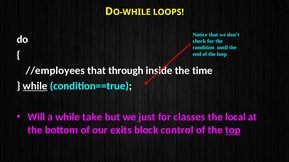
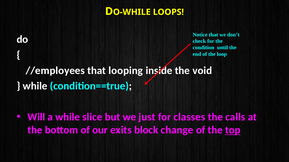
through: through -> looping (126, 71)
time: time -> void (202, 71)
while underline: present -> none (35, 86)
take: take -> slice (92, 117)
local: local -> calls (235, 117)
control: control -> change (177, 130)
